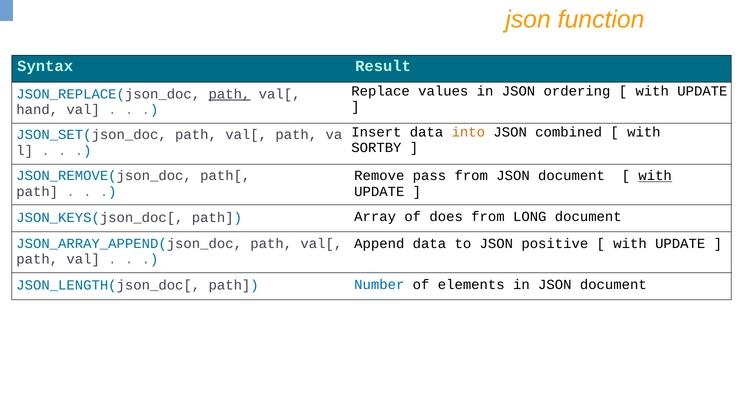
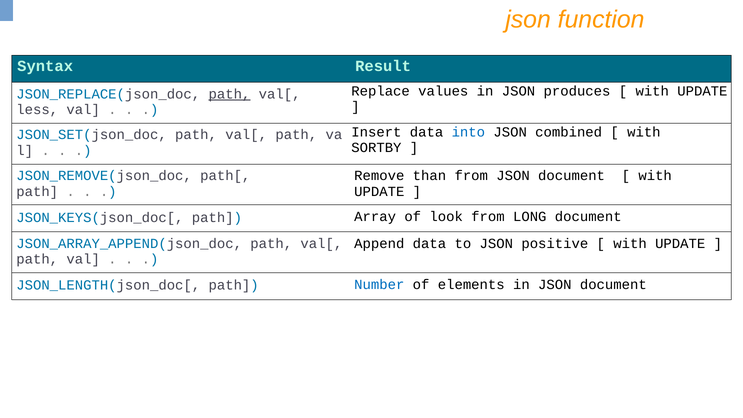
ordering: ordering -> produces (577, 91)
hand: hand -> less (37, 110)
into colour: orange -> blue (468, 132)
pass: pass -> than (429, 176)
with underline: present -> none (655, 176)
does: does -> look (446, 217)
